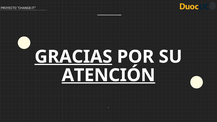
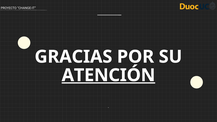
GRACIAS underline: present -> none (73, 57)
